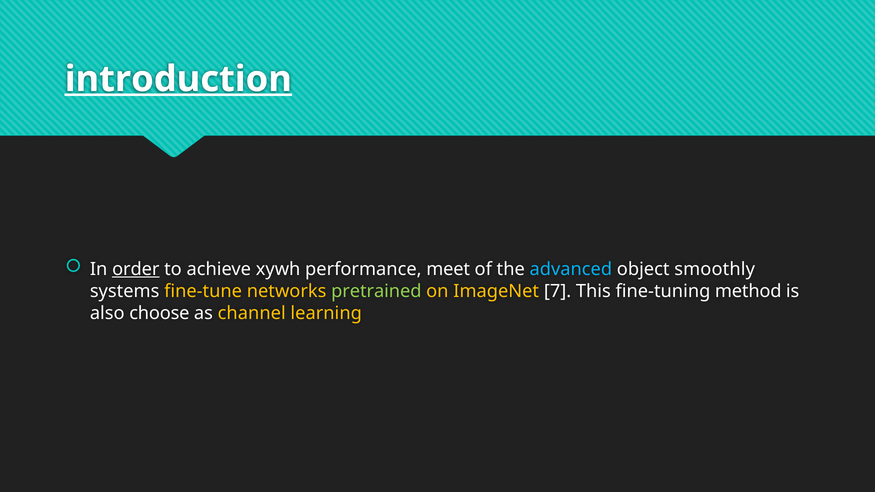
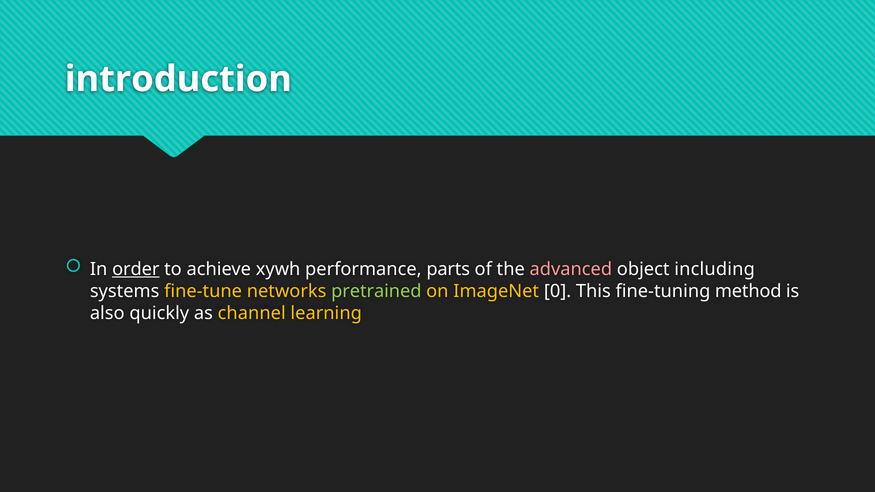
introduction underline: present -> none (178, 79)
meet: meet -> parts (448, 269)
advanced colour: light blue -> pink (571, 269)
smoothly: smoothly -> including (715, 269)
7: 7 -> 0 (558, 291)
choose: choose -> quickly (159, 313)
